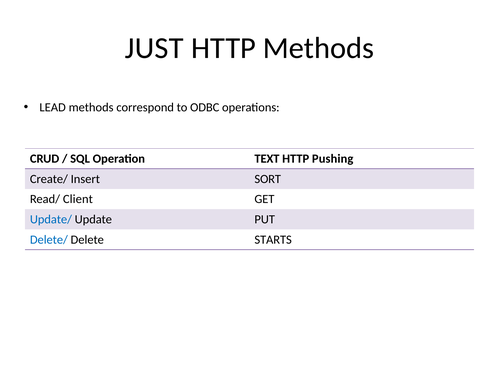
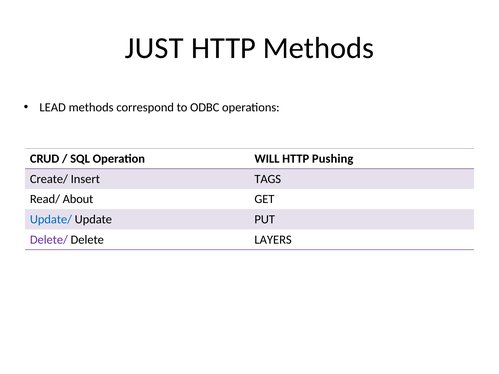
TEXT: TEXT -> WILL (267, 159)
SORT: SORT -> TAGS (268, 179)
Client: Client -> About (78, 199)
Delete/ colour: blue -> purple (49, 240)
STARTS: STARTS -> LAYERS (273, 240)
